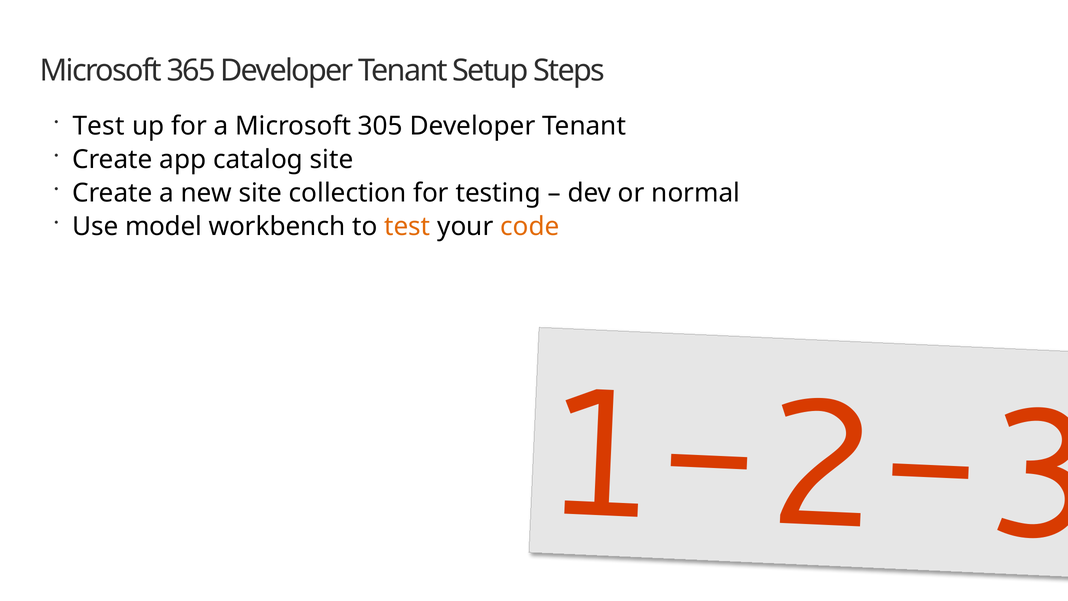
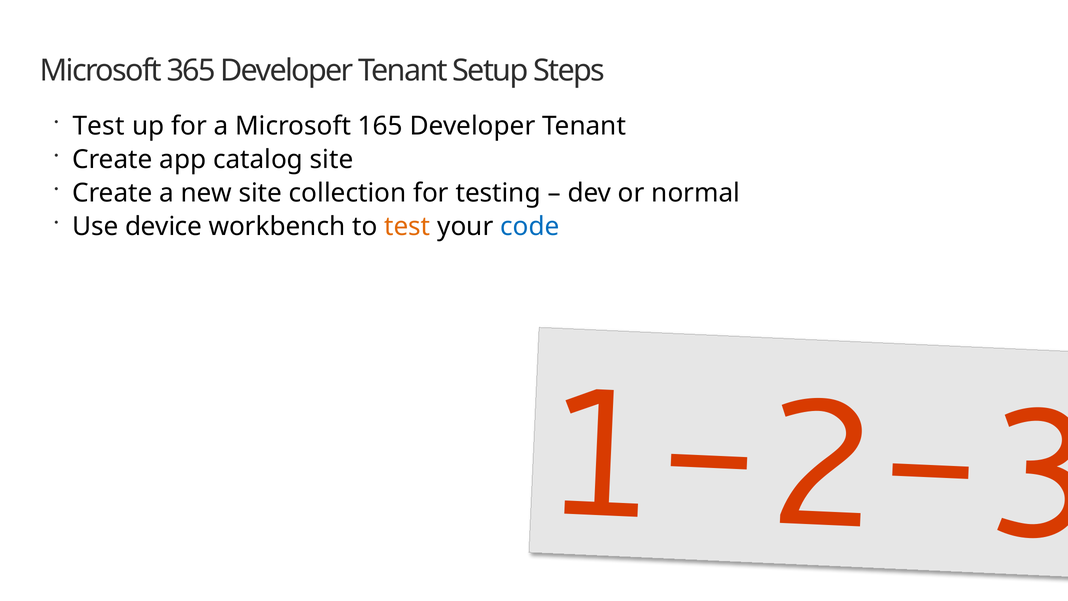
305: 305 -> 165 (380, 126)
model: model -> device (164, 226)
code colour: orange -> blue (530, 226)
